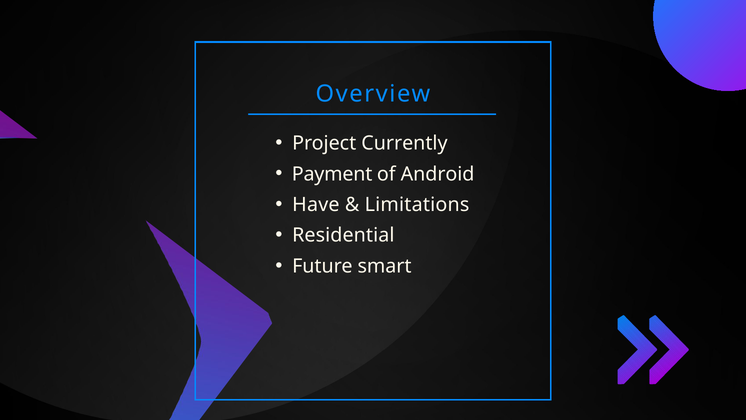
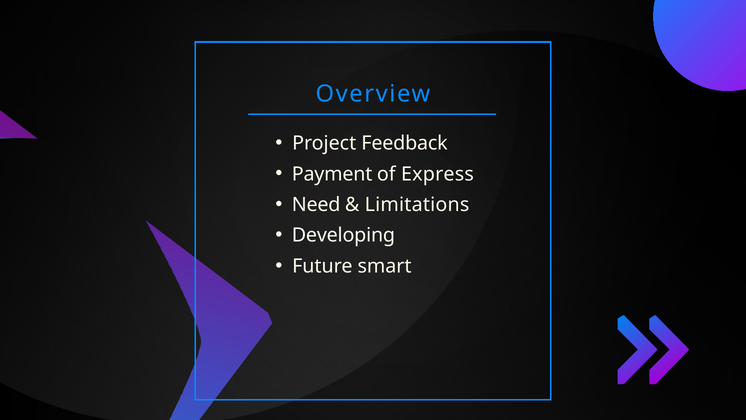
Currently: Currently -> Feedback (405, 143)
Android: Android -> Express (437, 174)
Have: Have -> Need (316, 205)
Residential: Residential -> Developing (343, 235)
